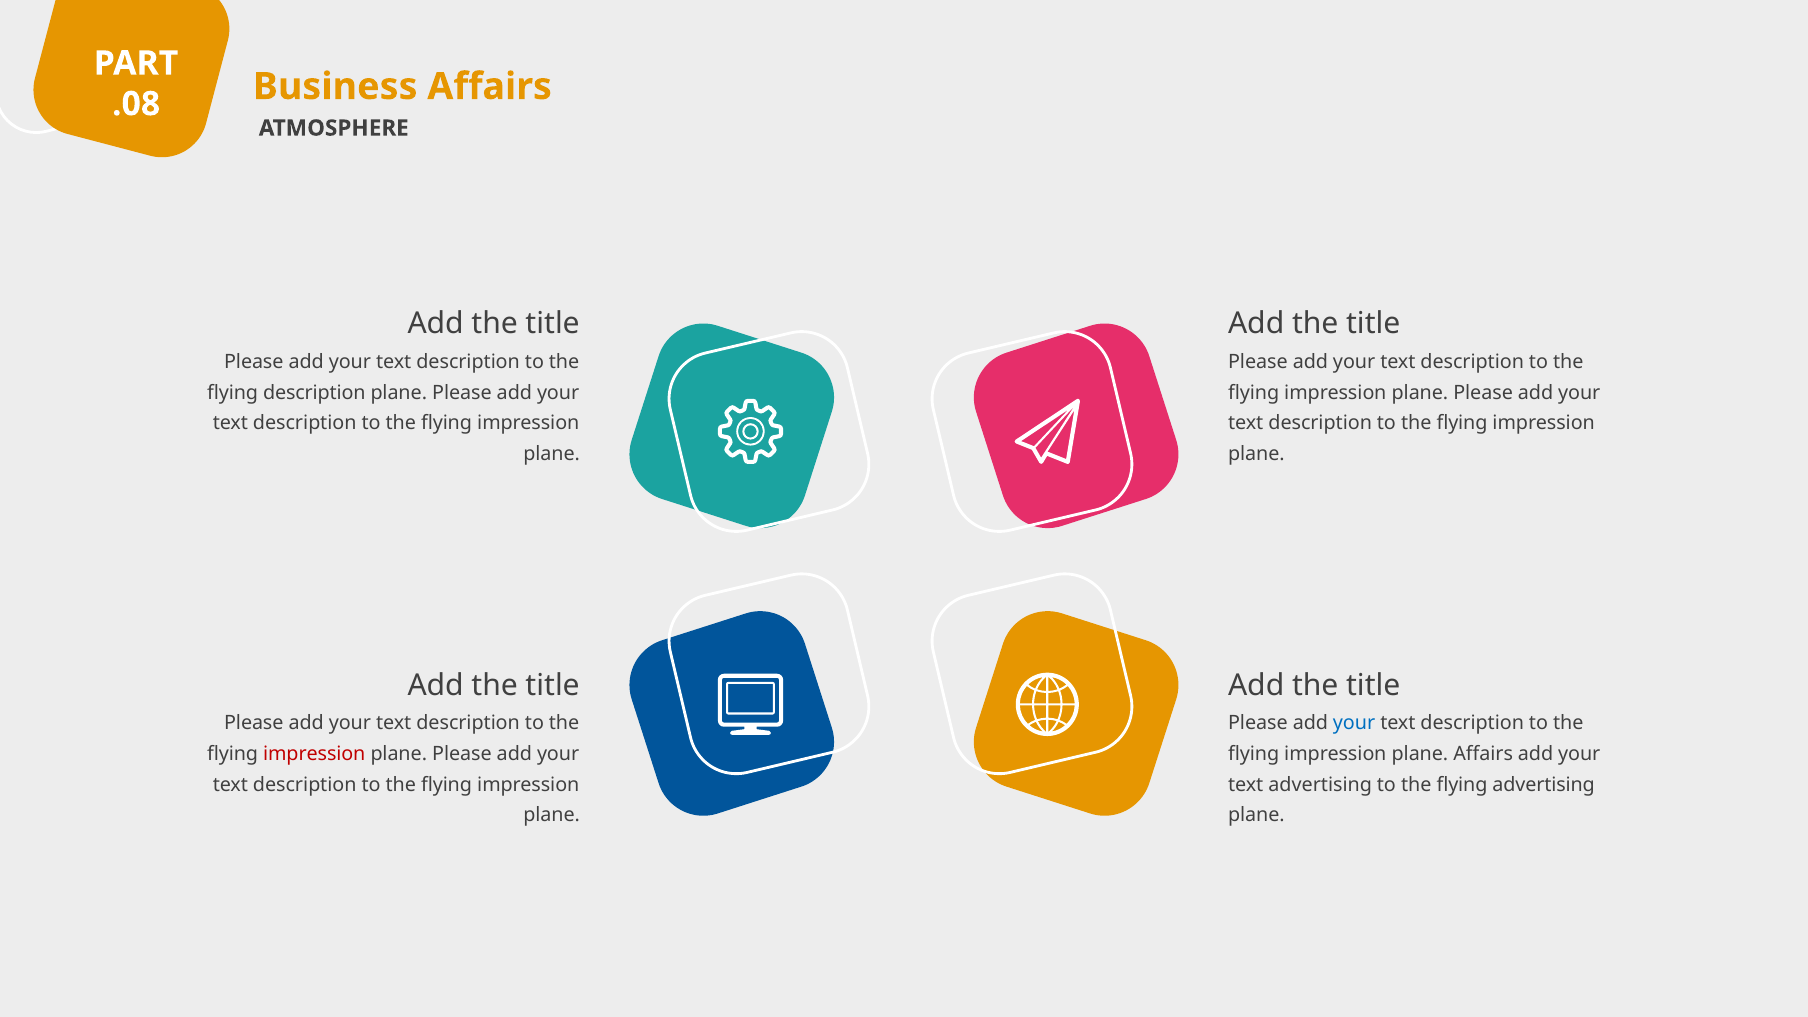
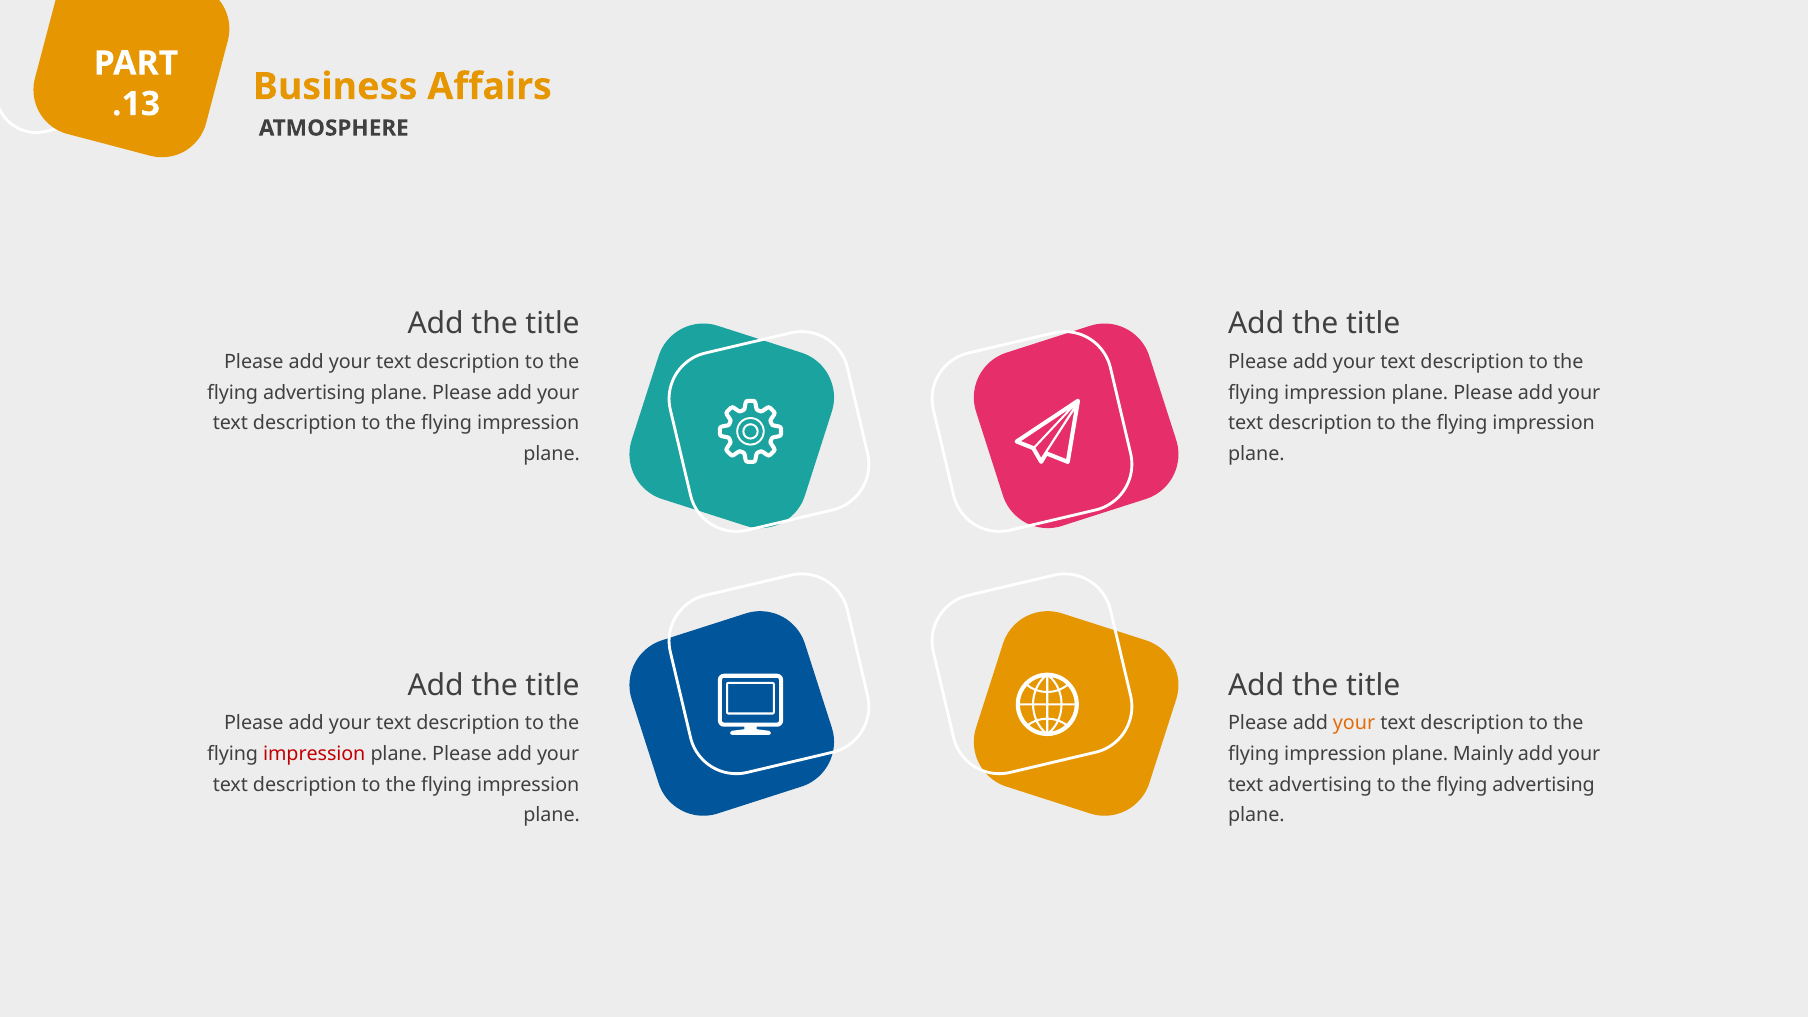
.08: .08 -> .13 (136, 104)
description: description -> advertising (314, 393)
your colour: blue -> orange (1354, 723)
plane Affairs: Affairs -> Mainly (1483, 754)
